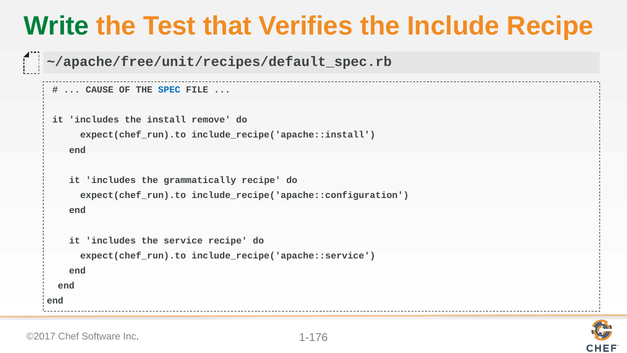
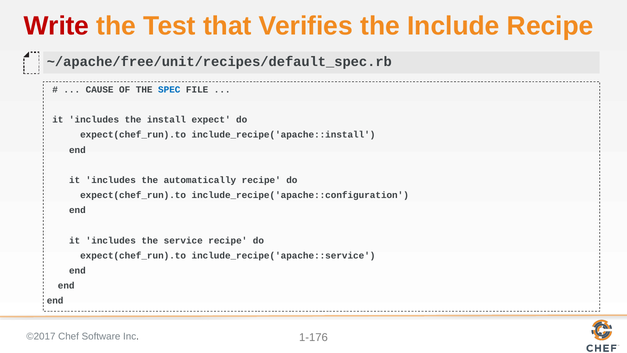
Write colour: green -> red (56, 26)
remove: remove -> expect (211, 120)
grammatically: grammatically -> automatically (200, 180)
